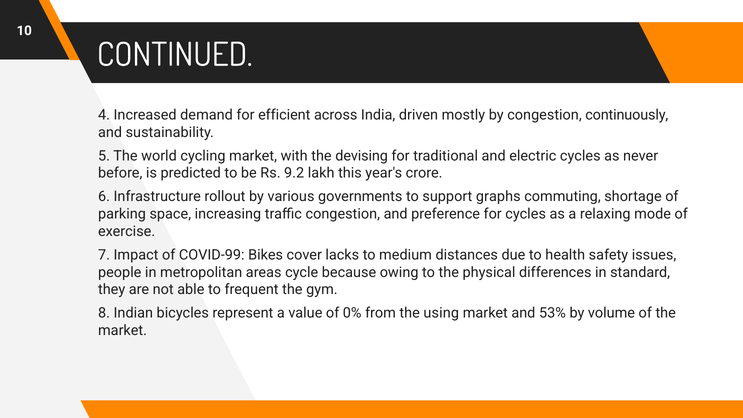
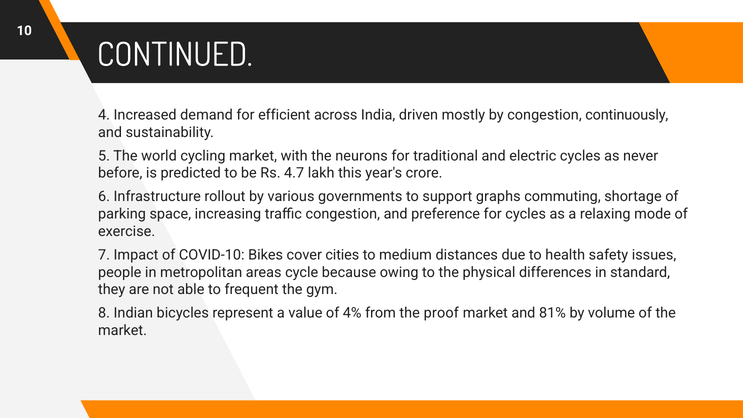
devising: devising -> neurons (362, 156)
9.2: 9.2 -> 4.7 (294, 173)
COVID-99: COVID-99 -> COVID-10 (212, 255)
lacks: lacks -> cities (342, 255)
0%: 0% -> 4% (352, 313)
using: using -> proof (441, 313)
53%: 53% -> 81% (552, 313)
